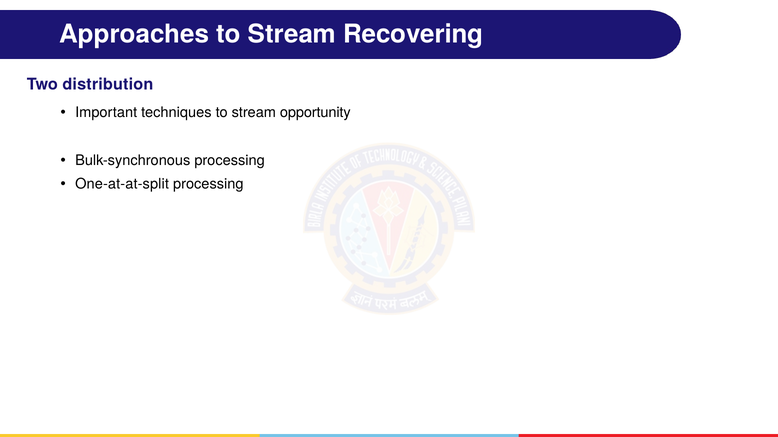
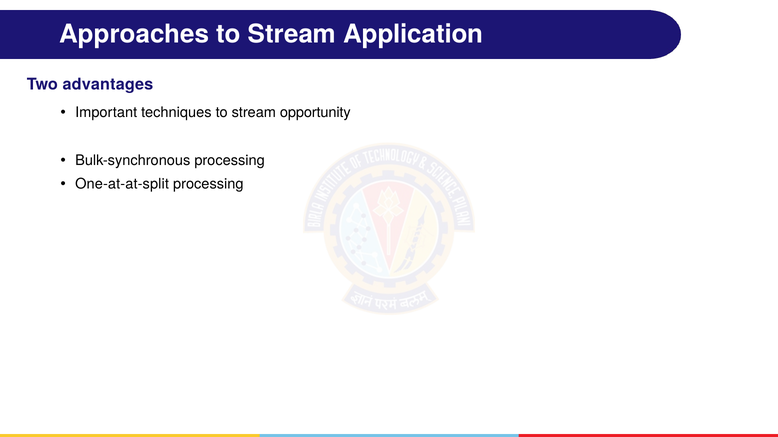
Recovering: Recovering -> Application (413, 34)
distribution: distribution -> advantages (108, 85)
